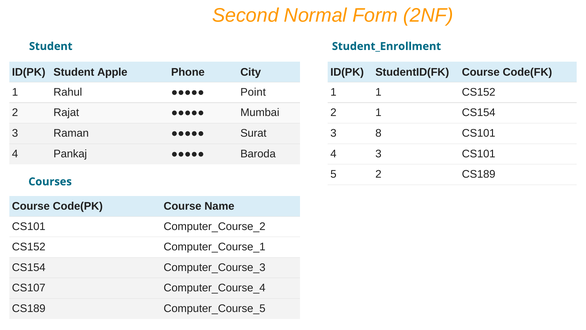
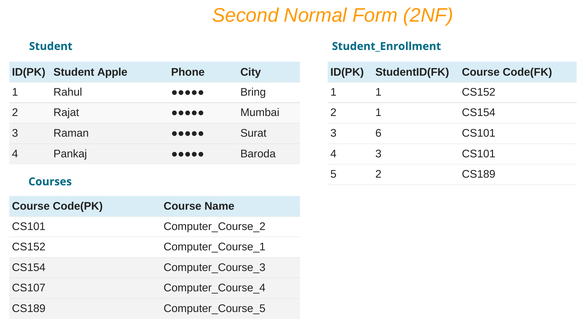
Point: Point -> Bring (253, 92)
8: 8 -> 6 (378, 133)
